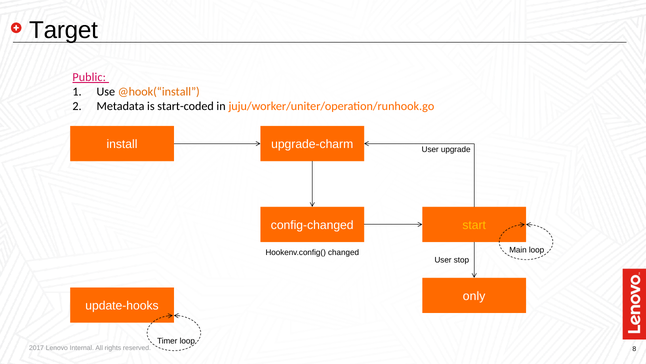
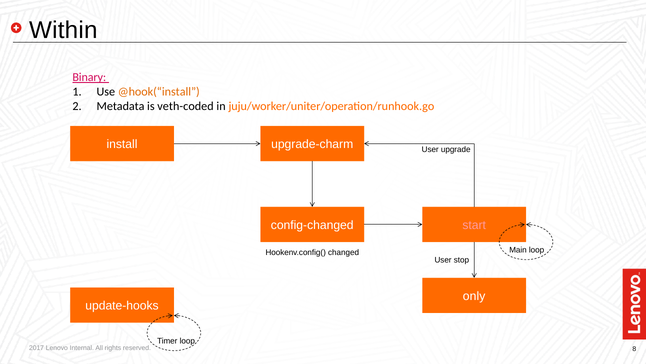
Target: Target -> Within (63, 30)
Public: Public -> Binary (89, 77)
start-coded: start-coded -> veth-coded (186, 106)
start colour: yellow -> pink (474, 225)
